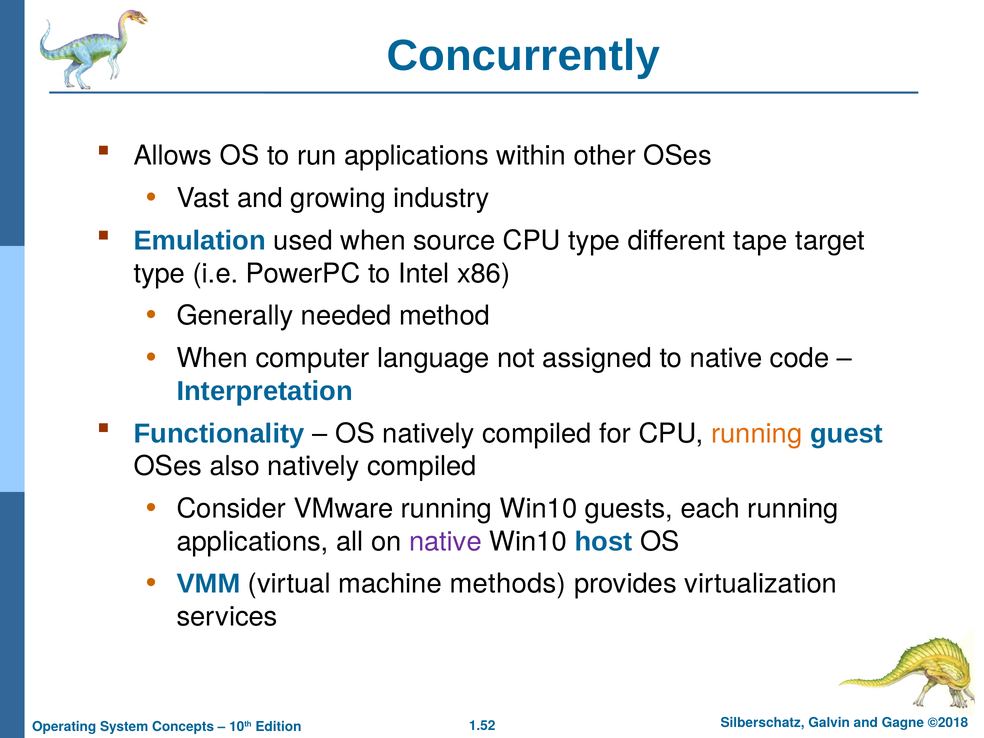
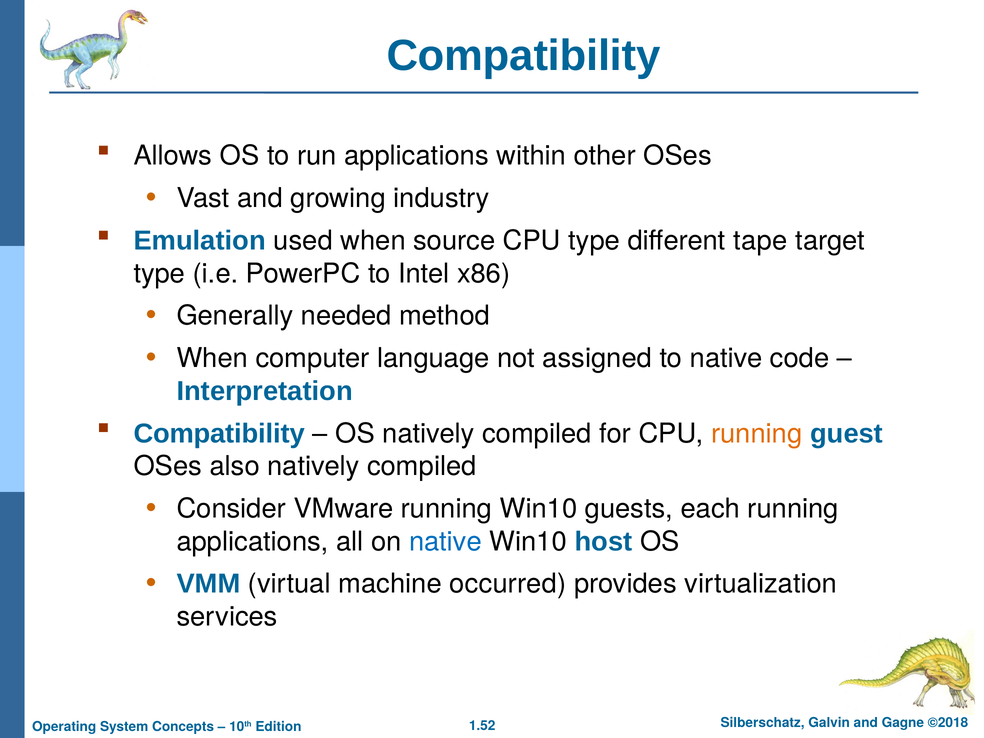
Concurrently: Concurrently -> Compatibility (523, 56)
Functionality: Functionality -> Compatibility (219, 434)
native colour: purple -> blue (445, 542)
methods: methods -> occurred (508, 584)
